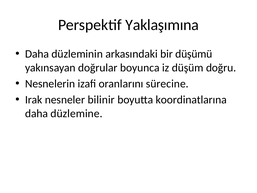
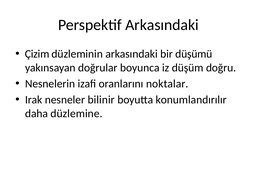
Perspektif Yaklaşımına: Yaklaşımına -> Arkasındaki (162, 25)
Daha: Daha -> Çizim (37, 54)
sürecine: sürecine -> noktalar (167, 84)
koordinatlarına: koordinatlarına -> konumlandırılır (191, 100)
